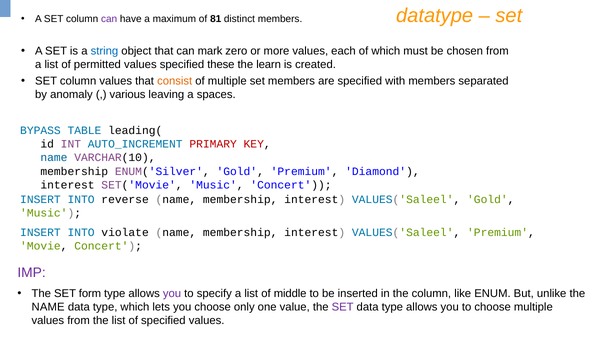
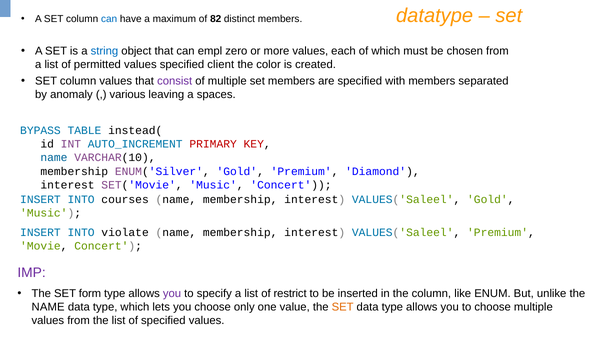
can colour: purple -> blue (109, 19)
81: 81 -> 82 (216, 19)
mark: mark -> empl (210, 51)
these: these -> client (221, 65)
learn: learn -> color (269, 65)
consist colour: orange -> purple (175, 81)
leading(: leading( -> instead( (135, 131)
reverse: reverse -> courses (125, 200)
middle: middle -> restrict (290, 294)
SET colour: purple -> orange (343, 308)
